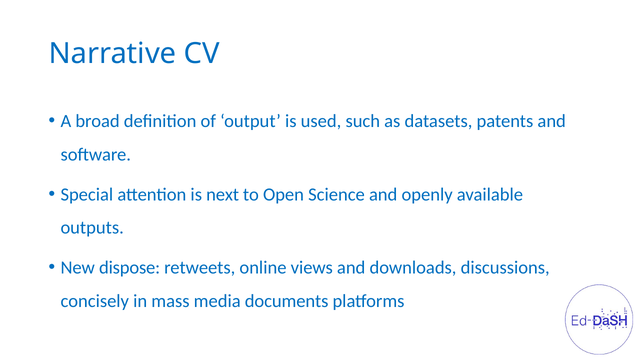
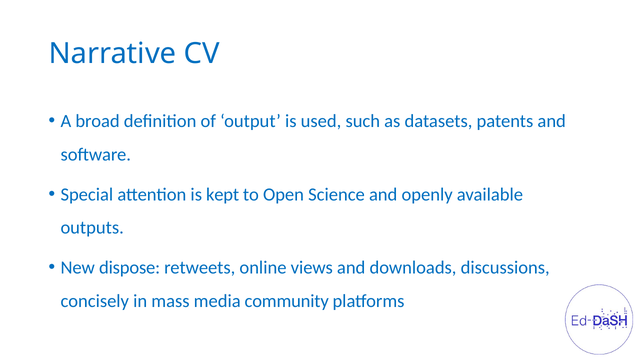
next: next -> kept (223, 195)
documents: documents -> community (287, 301)
